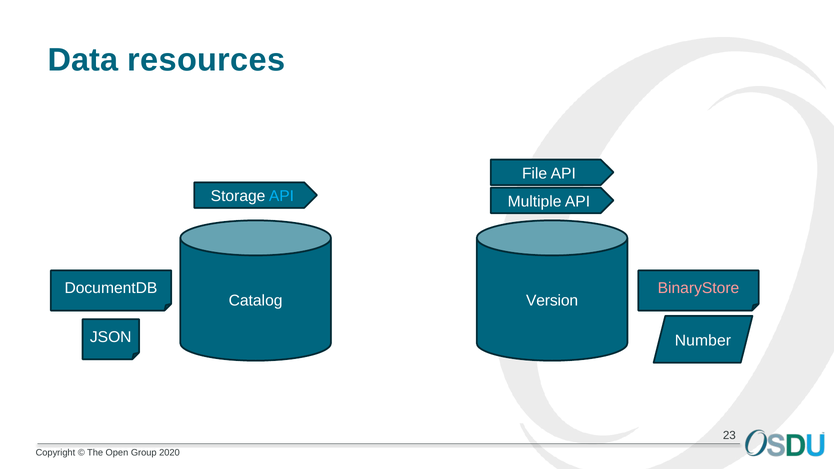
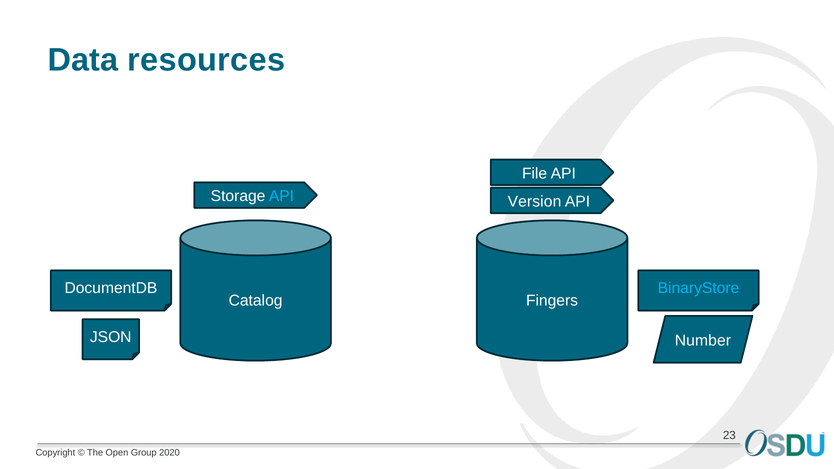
Multiple: Multiple -> Version (534, 202)
BinaryStore colour: pink -> light blue (698, 288)
Version: Version -> Fingers (552, 300)
